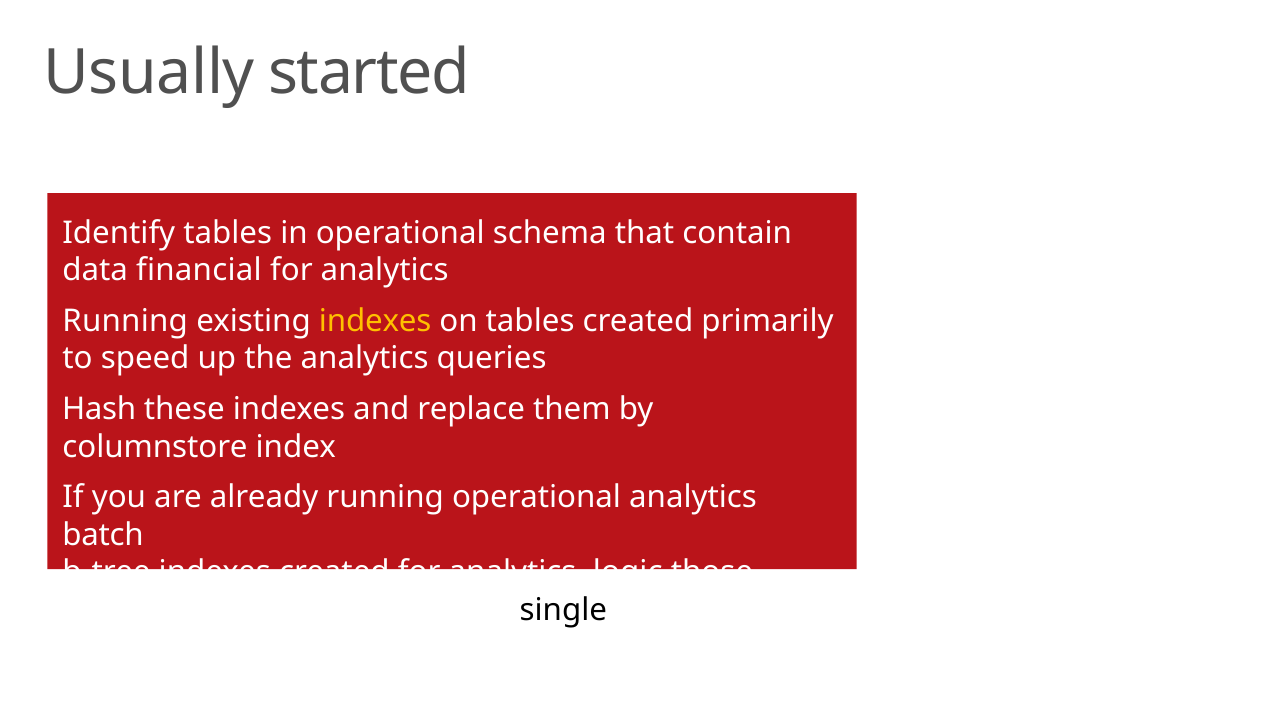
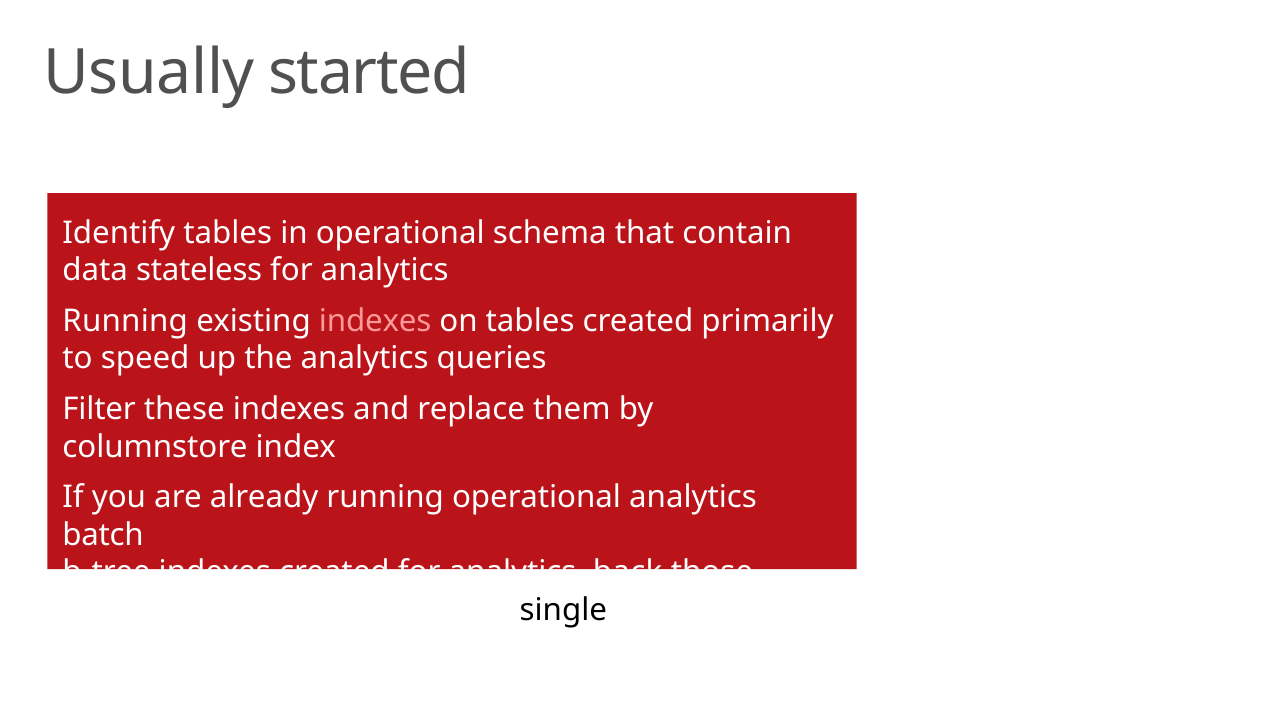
financial: financial -> stateless (199, 270)
indexes colour: yellow -> pink (375, 321)
Hash: Hash -> Filter (99, 409)
logic: logic -> back (628, 573)
